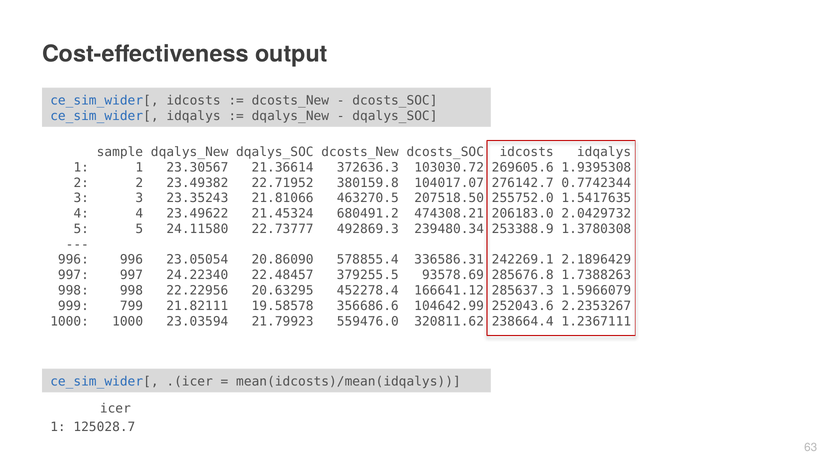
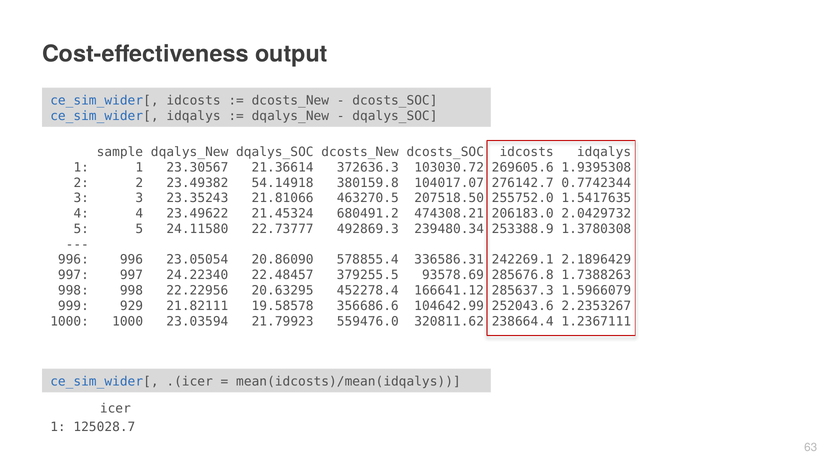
22.71952: 22.71952 -> 54.14918 (283, 183)
799: 799 -> 929 (131, 306)
